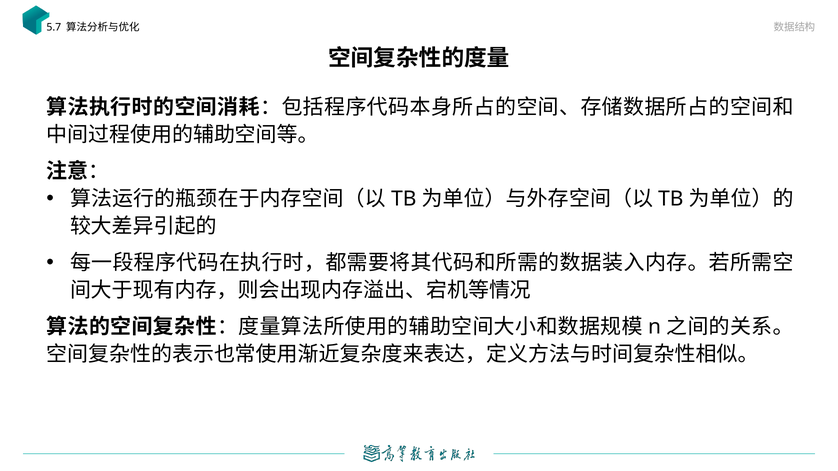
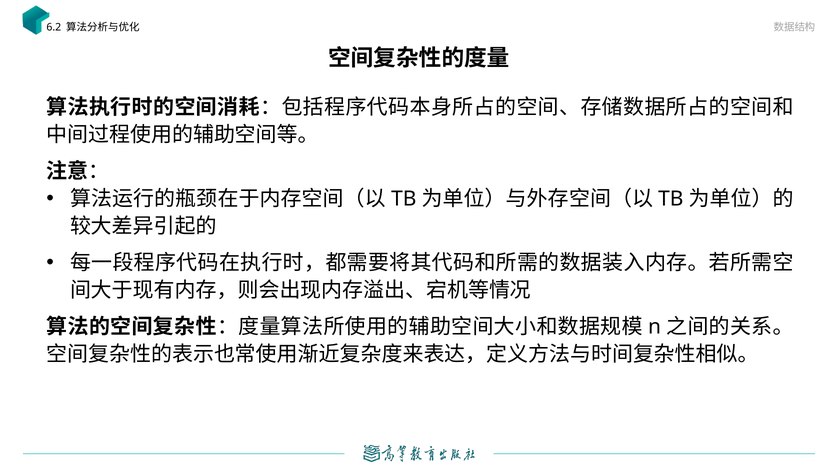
5.7: 5.7 -> 6.2 (54, 27)
